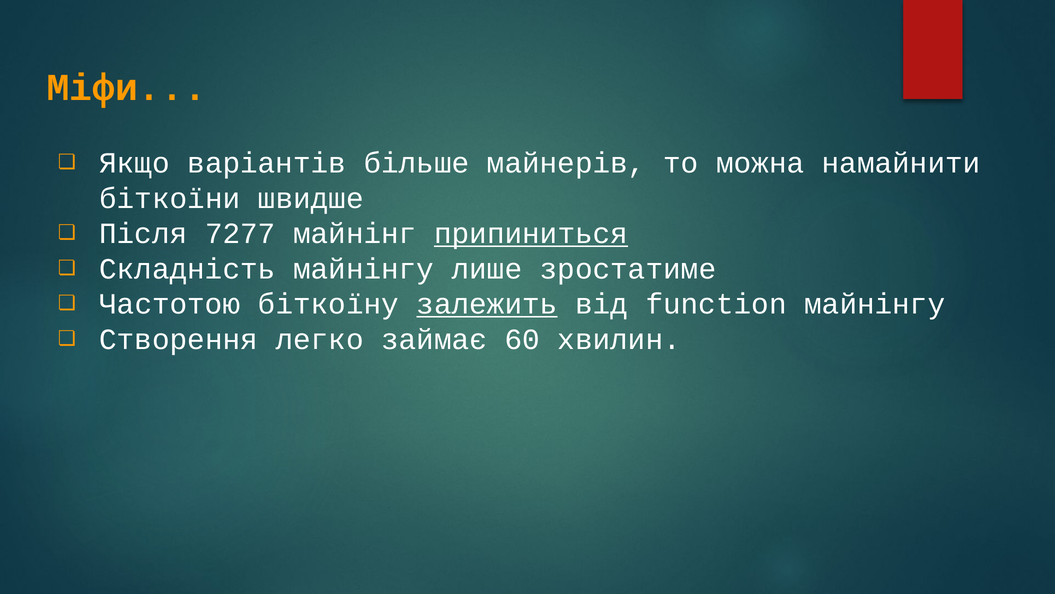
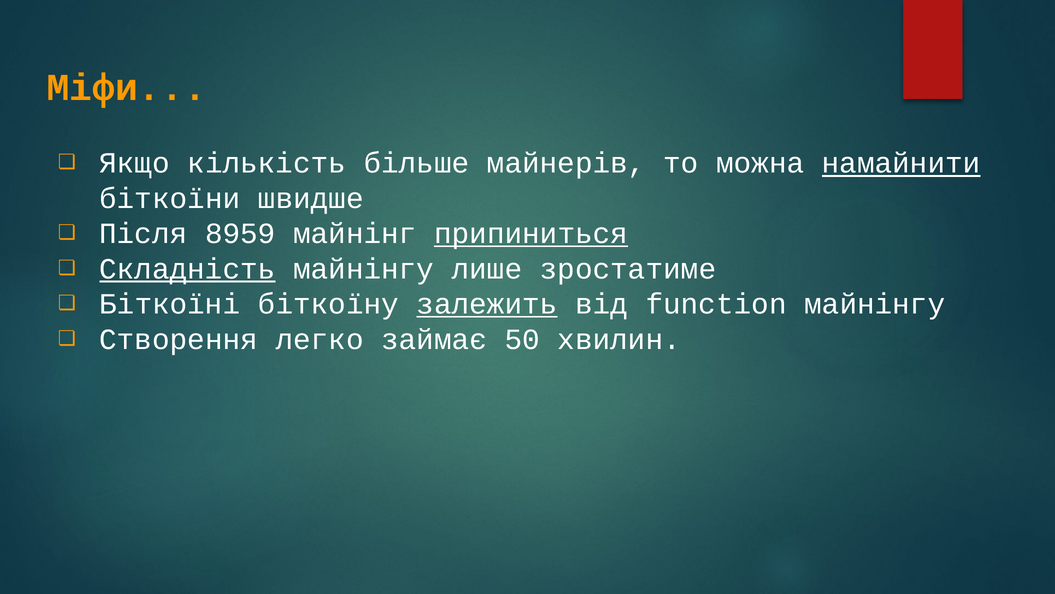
варіантів: варіантів -> кількість (267, 163)
намайнити underline: none -> present (901, 163)
7277: 7277 -> 8959 (240, 234)
Складність underline: none -> present (187, 269)
Частотою: Частотою -> Біткоїні (170, 304)
60: 60 -> 50 (522, 339)
